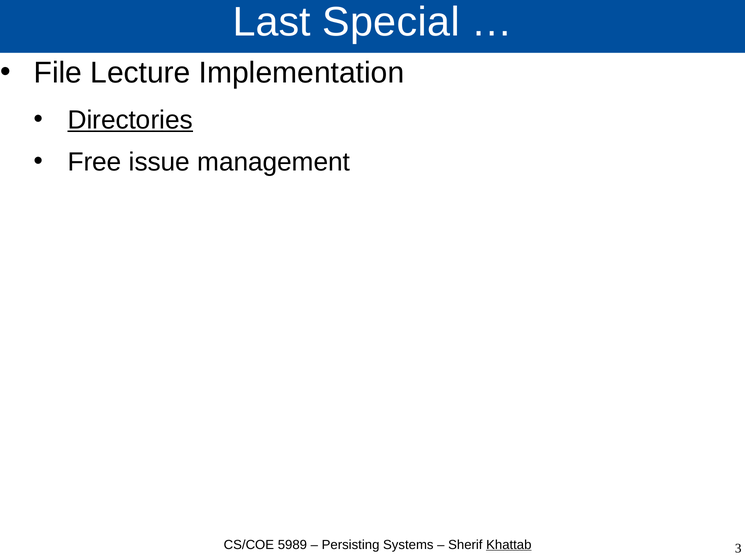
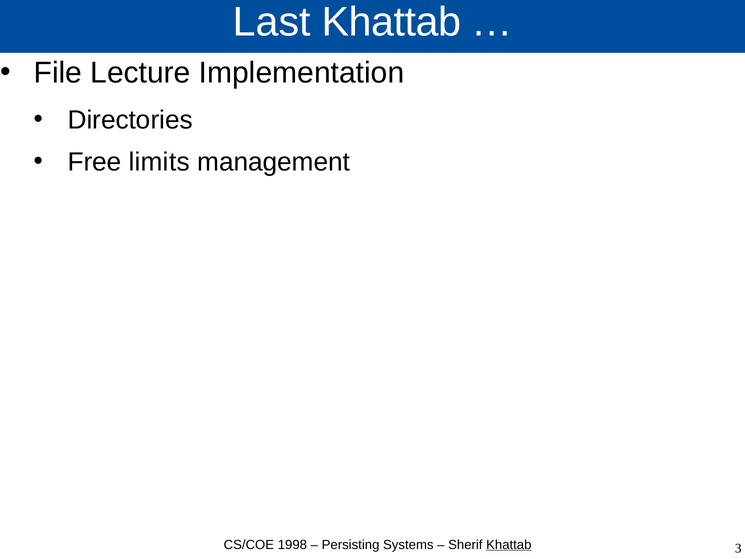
Last Special: Special -> Khattab (391, 22)
Directories underline: present -> none (130, 120)
issue: issue -> limits (159, 162)
5989: 5989 -> 1998 (292, 544)
